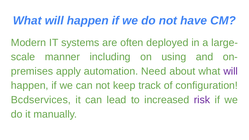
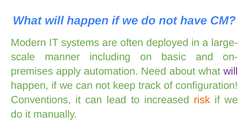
using: using -> basic (174, 57)
Bcdservices: Bcdservices -> Conventions (41, 100)
risk colour: purple -> orange (202, 100)
